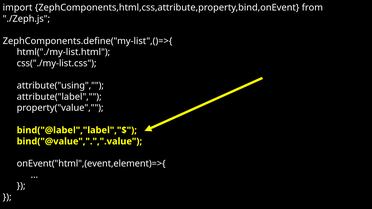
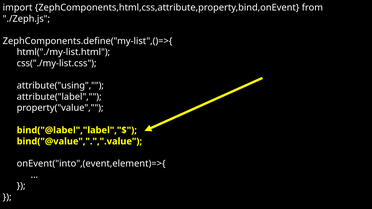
onEvent("html",(event,element)=>{: onEvent("html",(event,element)=>{ -> onEvent("into",(event,element)=>{ (91, 164)
